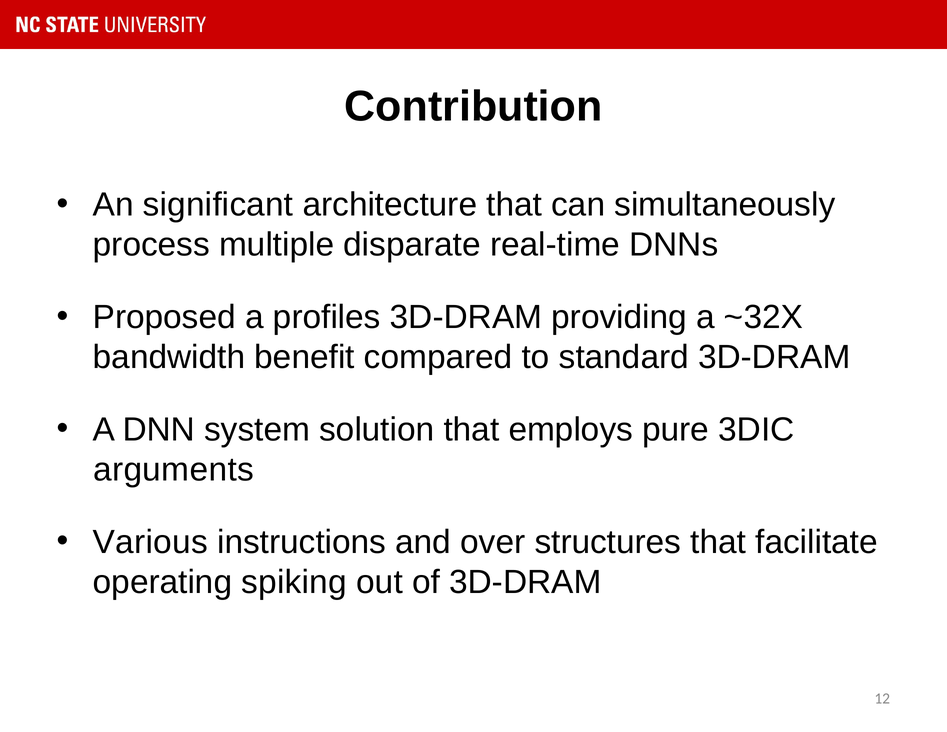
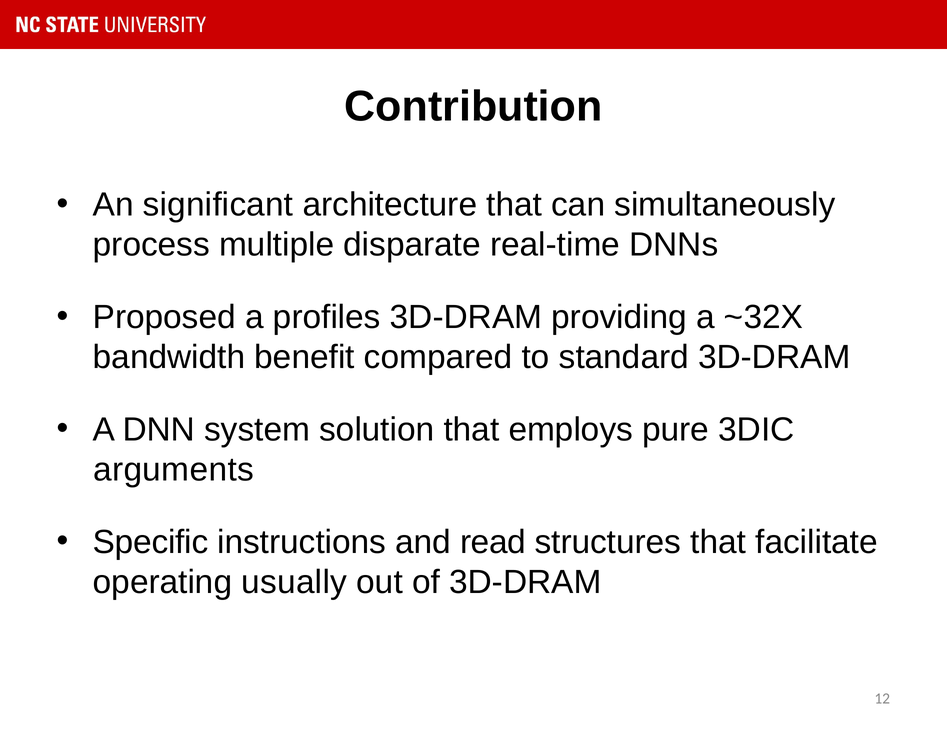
Various: Various -> Specific (151, 542)
over: over -> read (493, 542)
spiking: spiking -> usually (294, 582)
